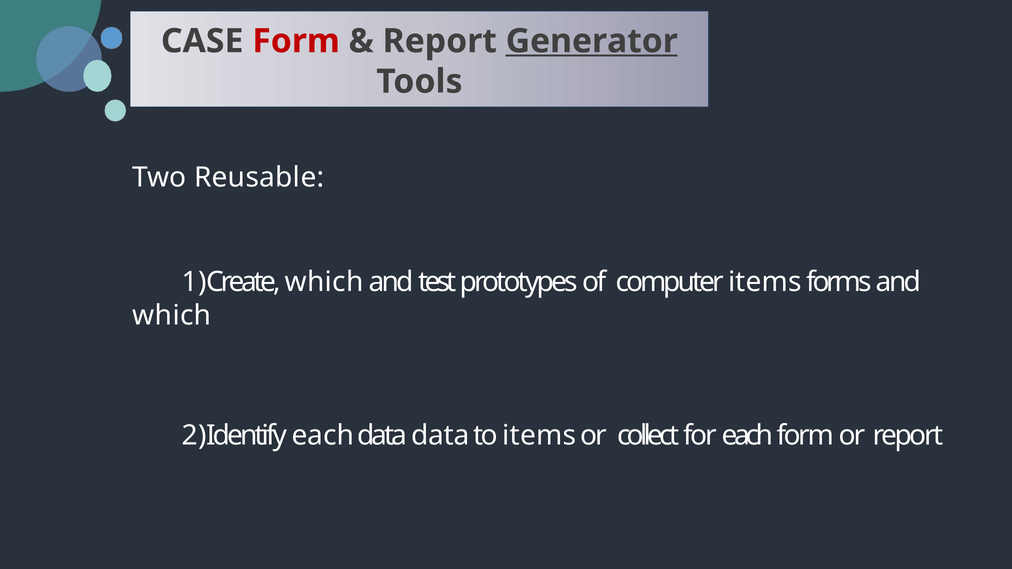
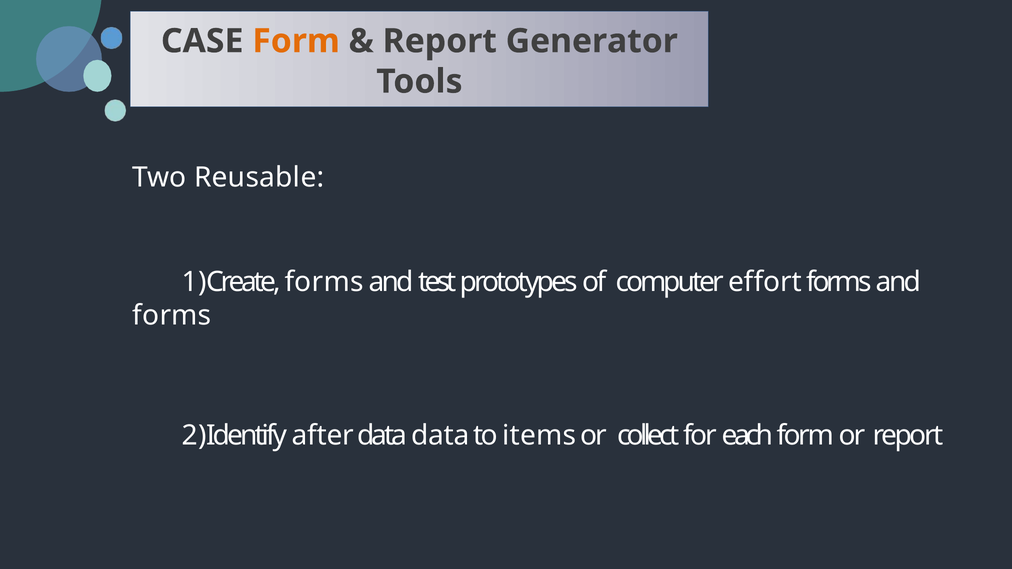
Form colour: red -> orange (296, 41)
Generator underline: present -> none (592, 41)
which: which -> forms (324, 282)
computer items: items -> effort (765, 282)
which: which -> forms (172, 316)
each: each -> after (323, 436)
